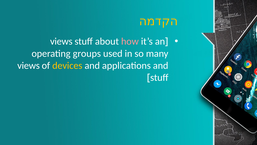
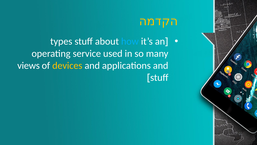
views: views -> types (61, 41)
how colour: pink -> light blue (130, 41)
groups: groups -> service (87, 53)
